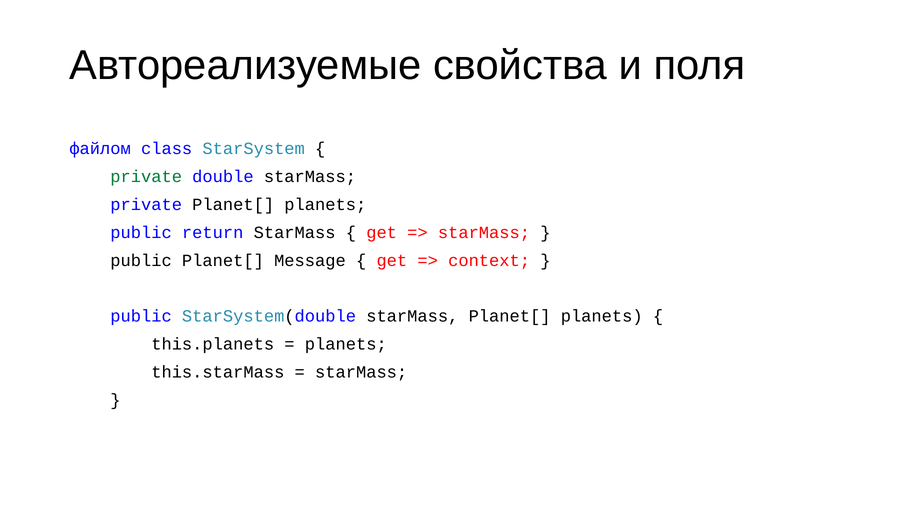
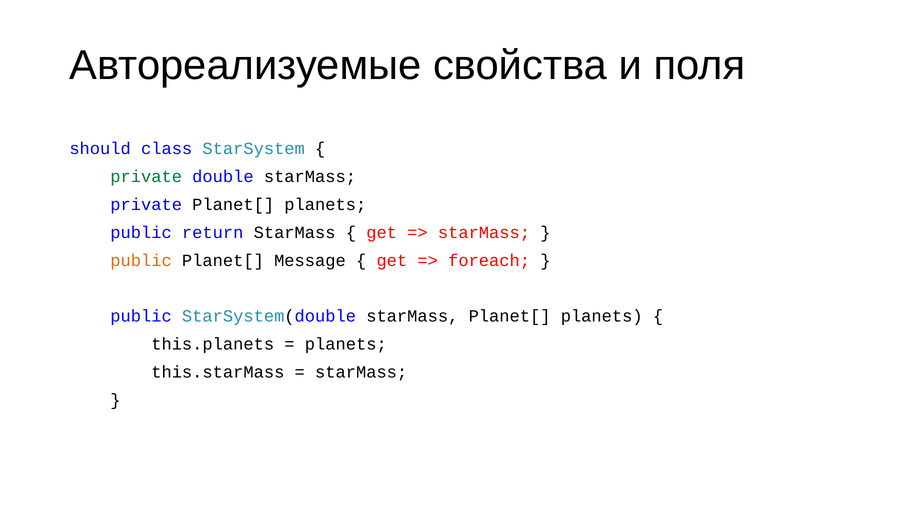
файлом: файлом -> should (100, 149)
public colour: black -> orange (141, 260)
context: context -> foreach (489, 260)
